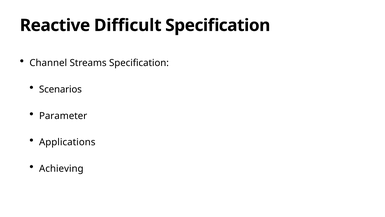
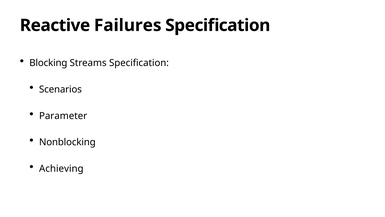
Difficult: Difficult -> Failures (128, 25)
Channel: Channel -> Blocking (48, 63)
Applications: Applications -> Nonblocking (67, 142)
